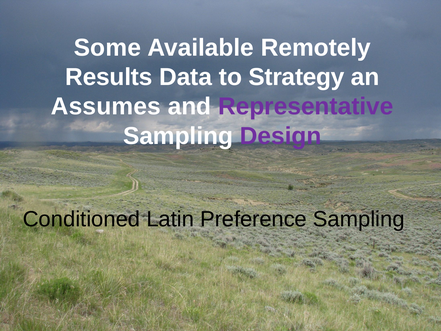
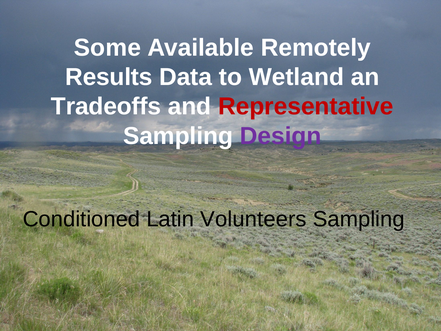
Strategy: Strategy -> Wetland (296, 77)
Assumes: Assumes -> Tradeoffs (106, 106)
Representative colour: purple -> red (306, 106)
Preference: Preference -> Volunteers (253, 219)
